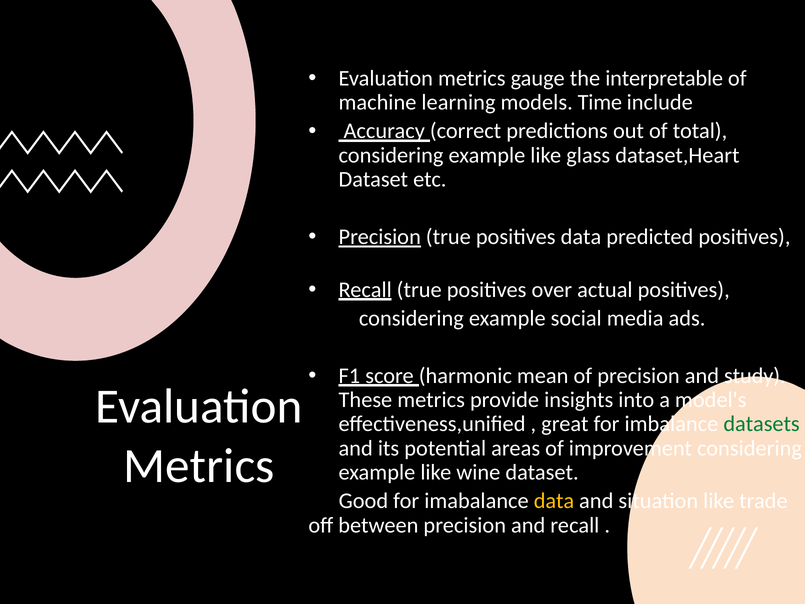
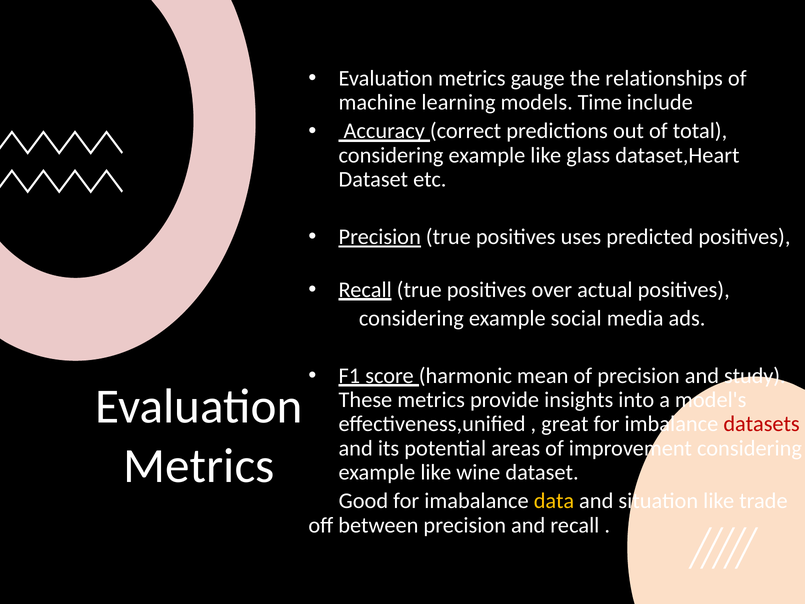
interpretable: interpretable -> relationships (664, 78)
positives data: data -> uses (581, 237)
datasets colour: green -> red (762, 424)
